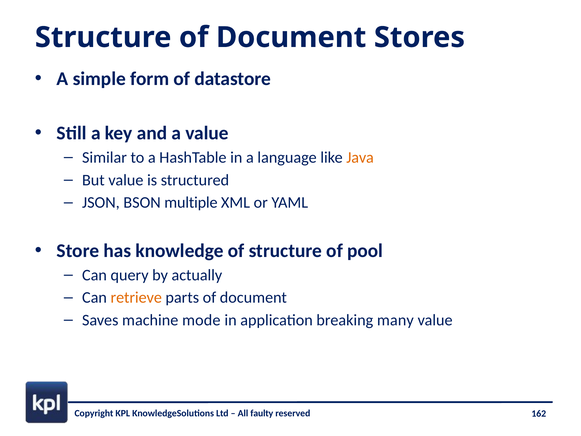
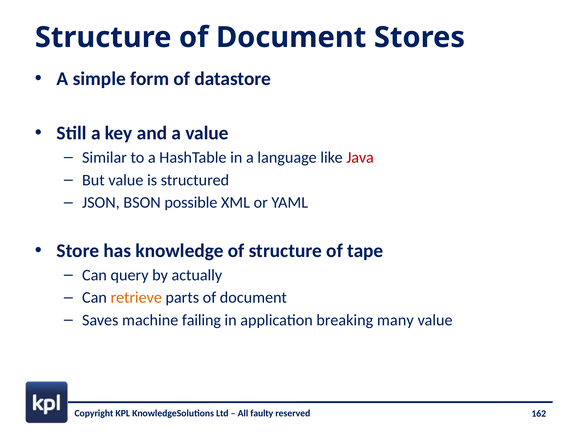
Java colour: orange -> red (360, 157)
multiple: multiple -> possible (191, 203)
pool: pool -> tape (365, 251)
mode: mode -> failing (201, 320)
